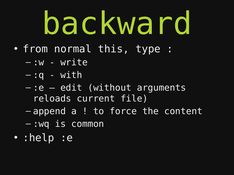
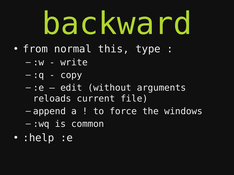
with: with -> copy (71, 75)
content: content -> windows (183, 112)
